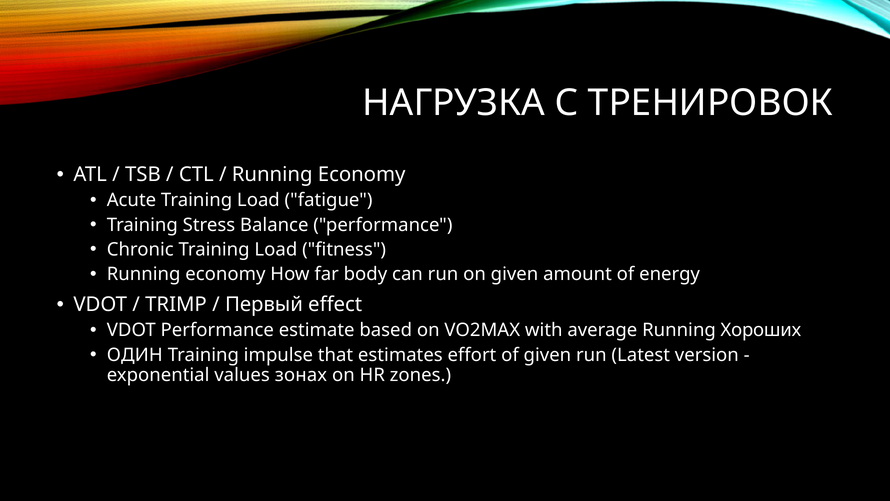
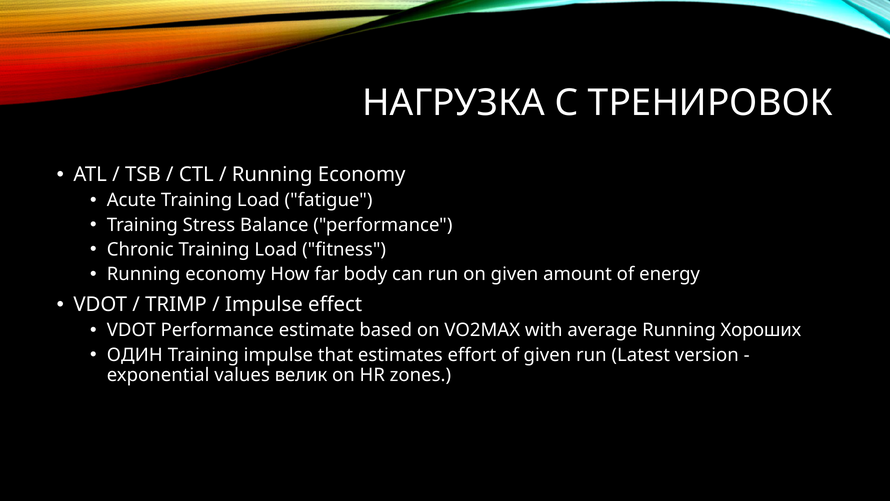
Первый: Первый -> Impulse (264, 304)
зонах: зонах -> велик (301, 375)
